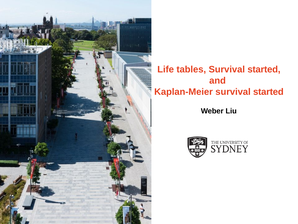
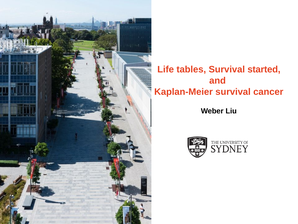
Kaplan-Meier survival started: started -> cancer (268, 92)
